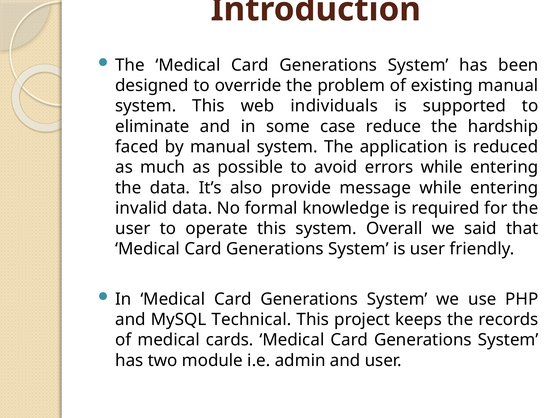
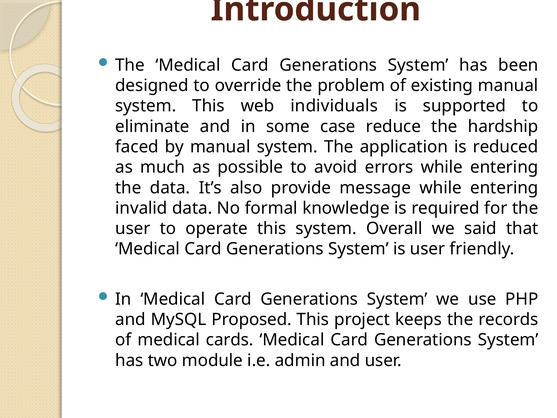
Technical: Technical -> Proposed (252, 319)
